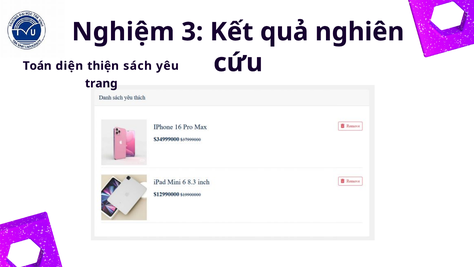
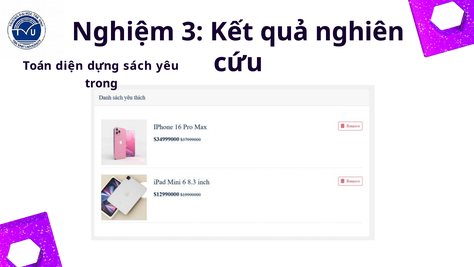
thiện: thiện -> dựng (103, 66)
trang: trang -> trong (101, 83)
